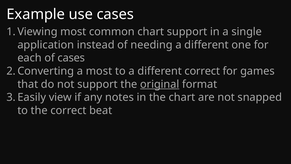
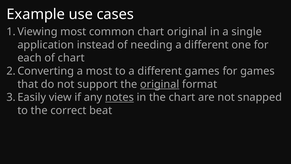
chart support: support -> original (187, 32)
of cases: cases -> chart (71, 58)
different correct: correct -> games (202, 71)
notes underline: none -> present (120, 97)
